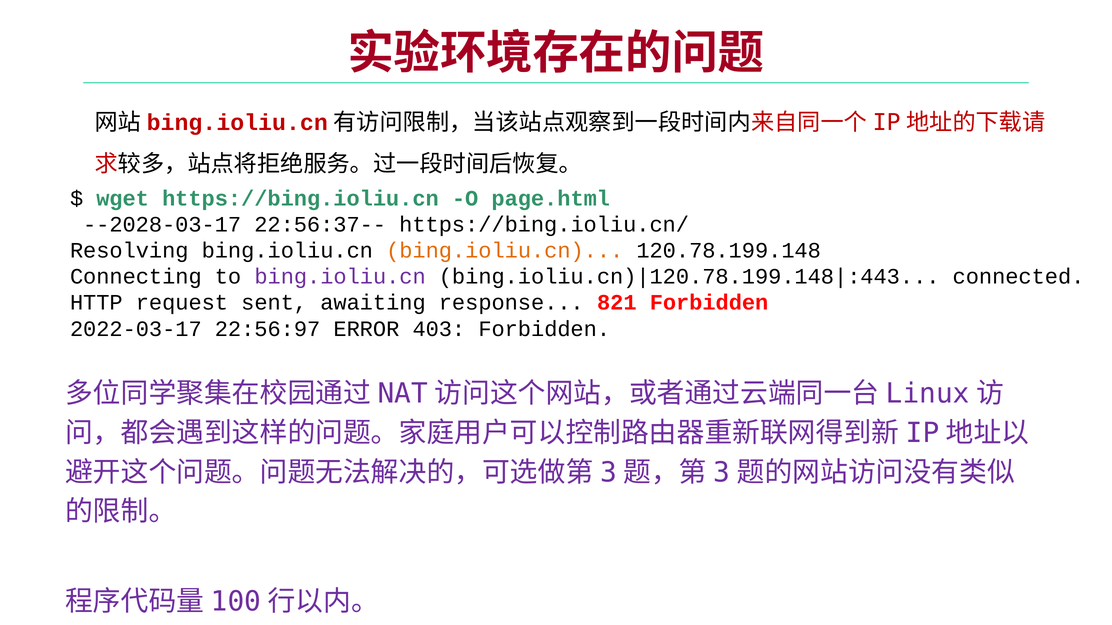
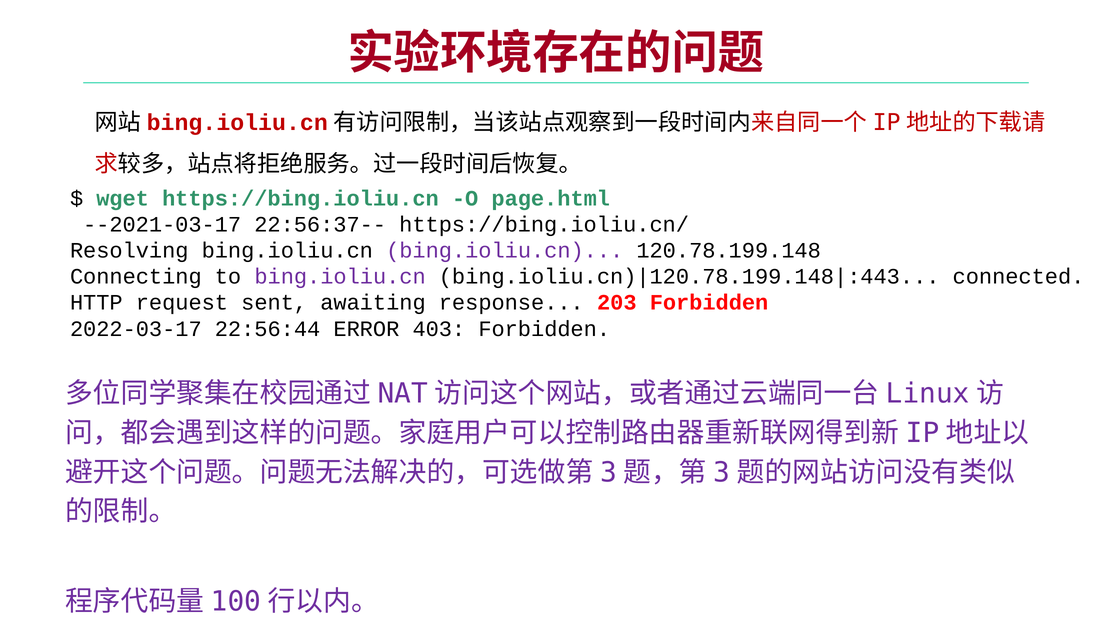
--2028-03-17: --2028-03-17 -> --2021-03-17 (162, 225)
bing.ioliu.cn colour: orange -> purple (505, 251)
821: 821 -> 203 (617, 303)
22:56:97: 22:56:97 -> 22:56:44 (268, 329)
